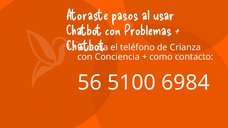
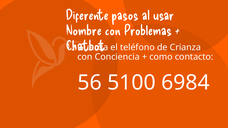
Atoraste: Atoraste -> Diferente (87, 15)
Chatbot: Chatbot -> Nombre (84, 31)
